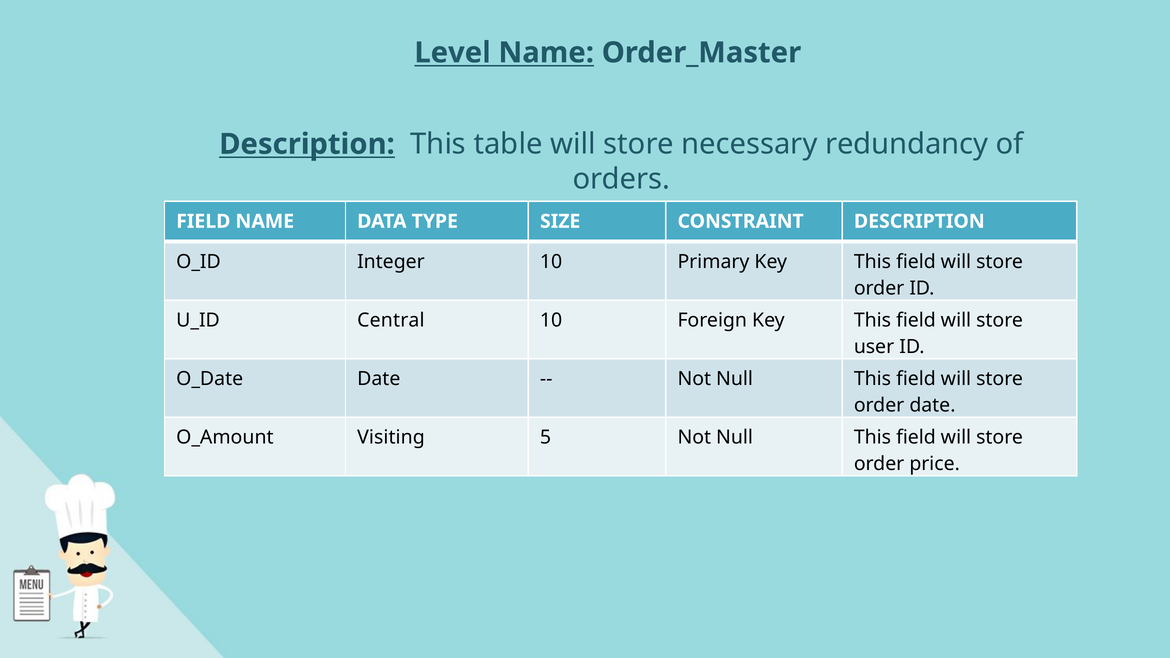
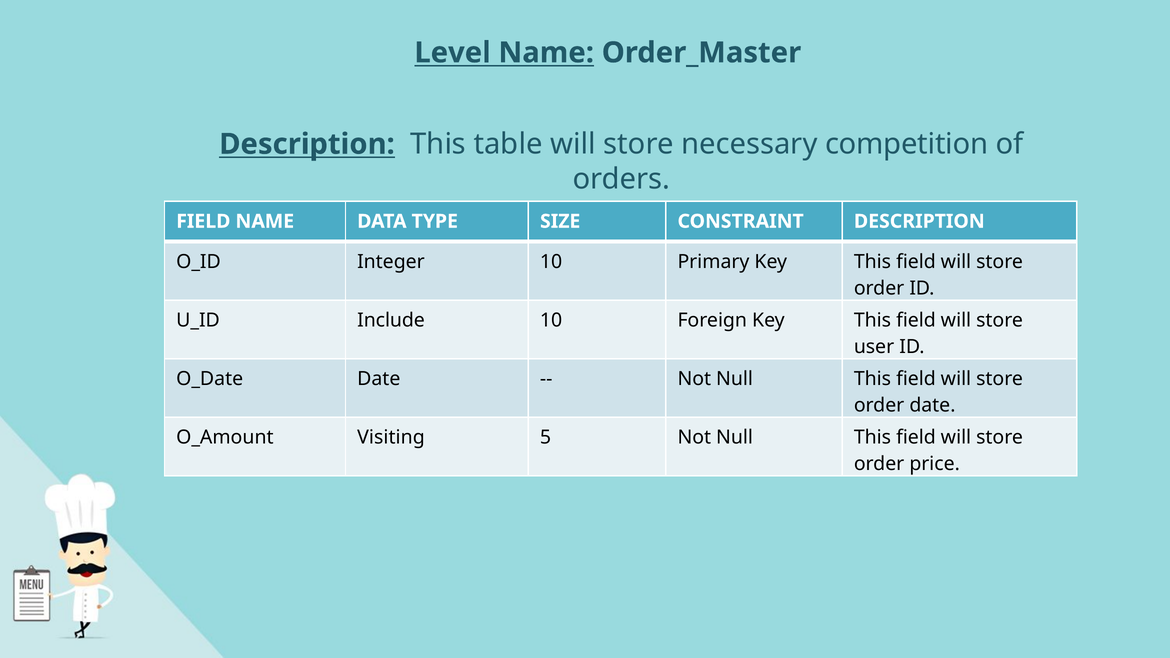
redundancy: redundancy -> competition (907, 144)
Central: Central -> Include (391, 320)
